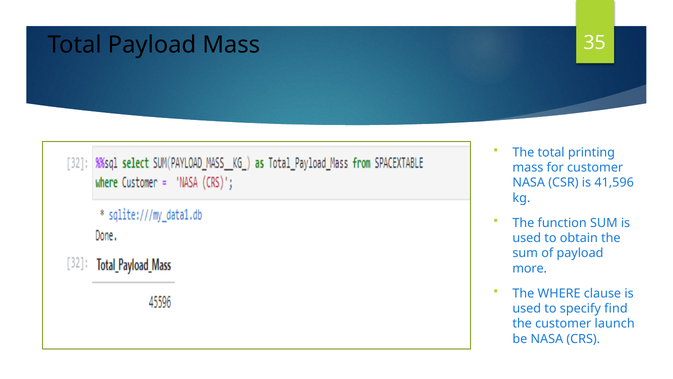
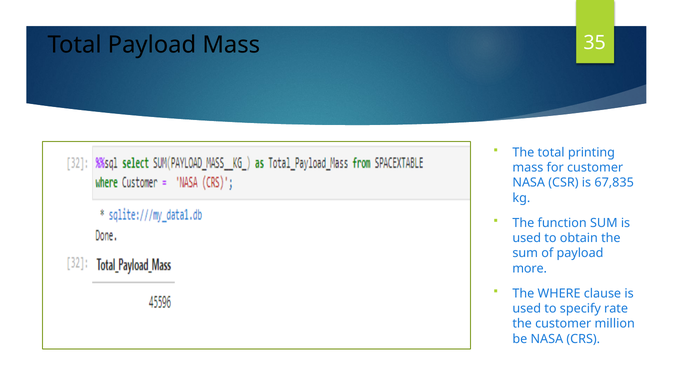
41,596: 41,596 -> 67,835 (614, 183)
find: find -> rate (616, 308)
launch: launch -> million (615, 323)
